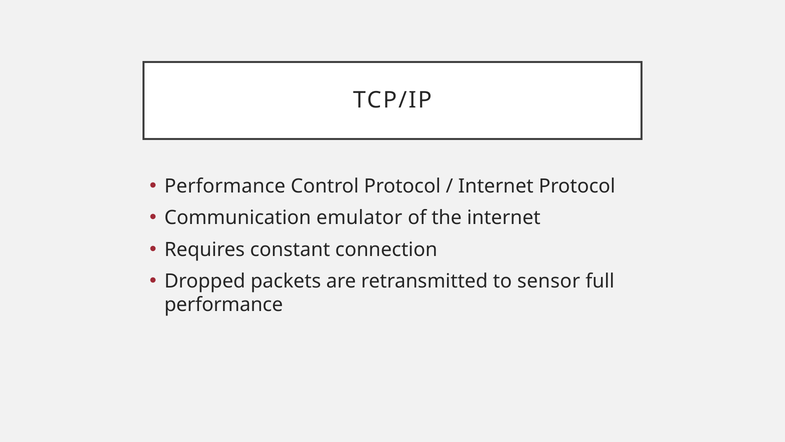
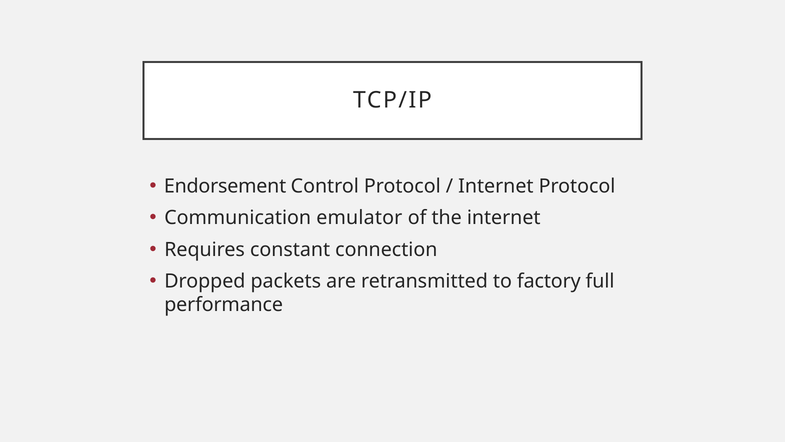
Performance: Performance -> Endorsement (225, 186)
sensor: sensor -> factory (549, 281)
